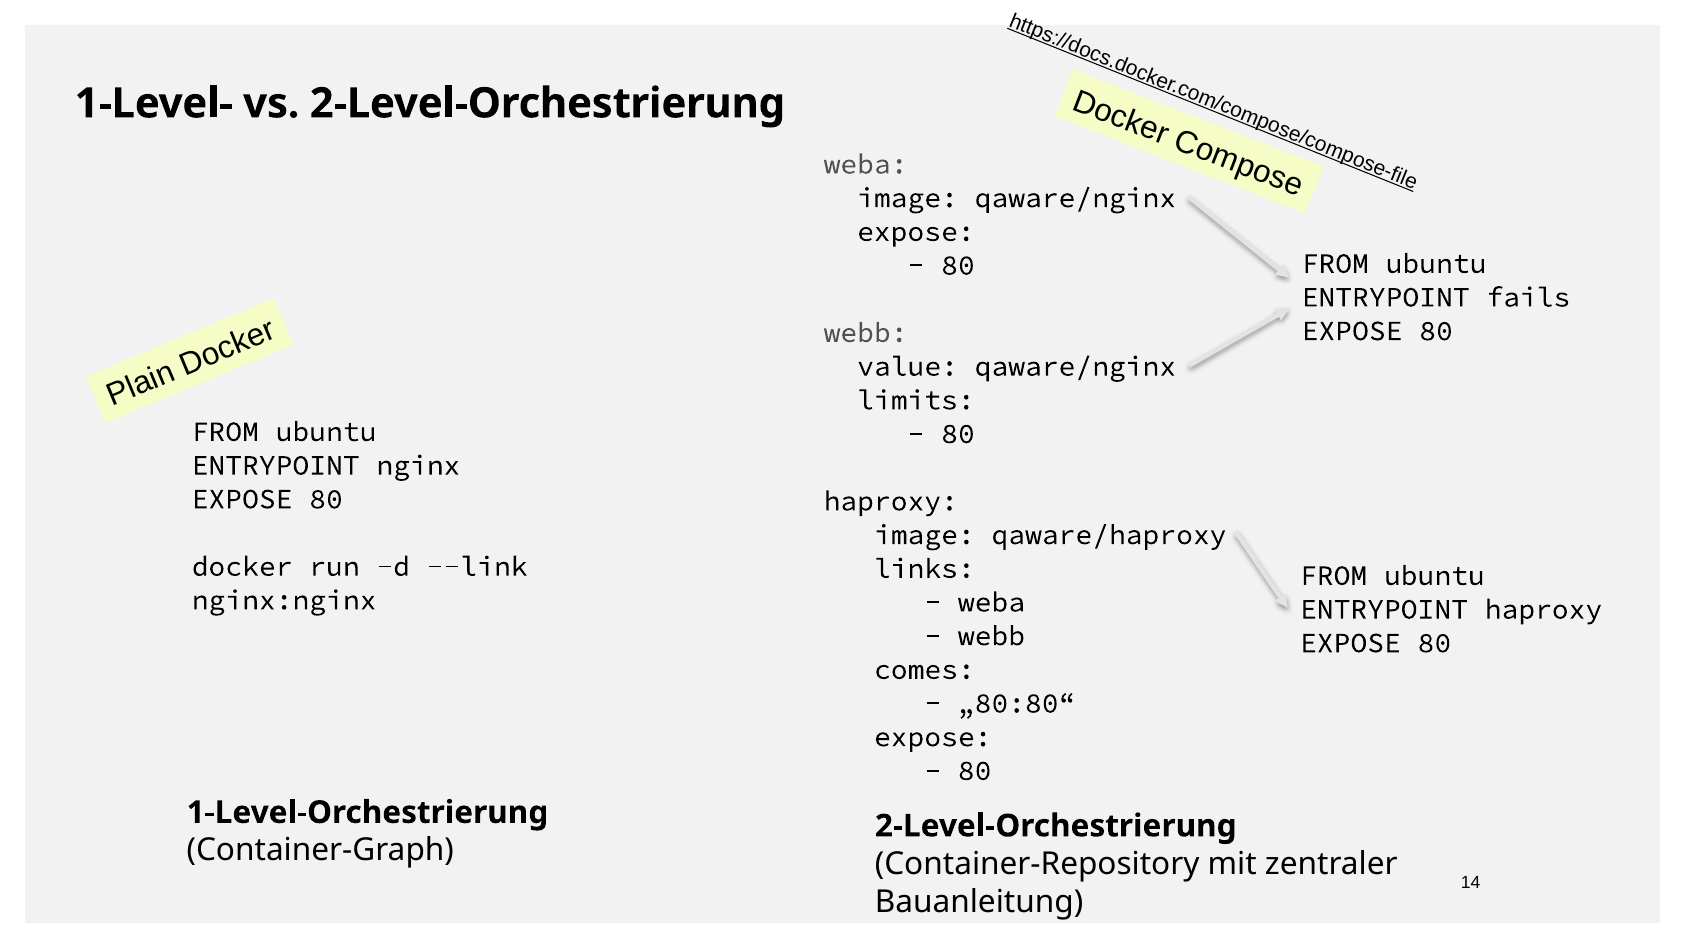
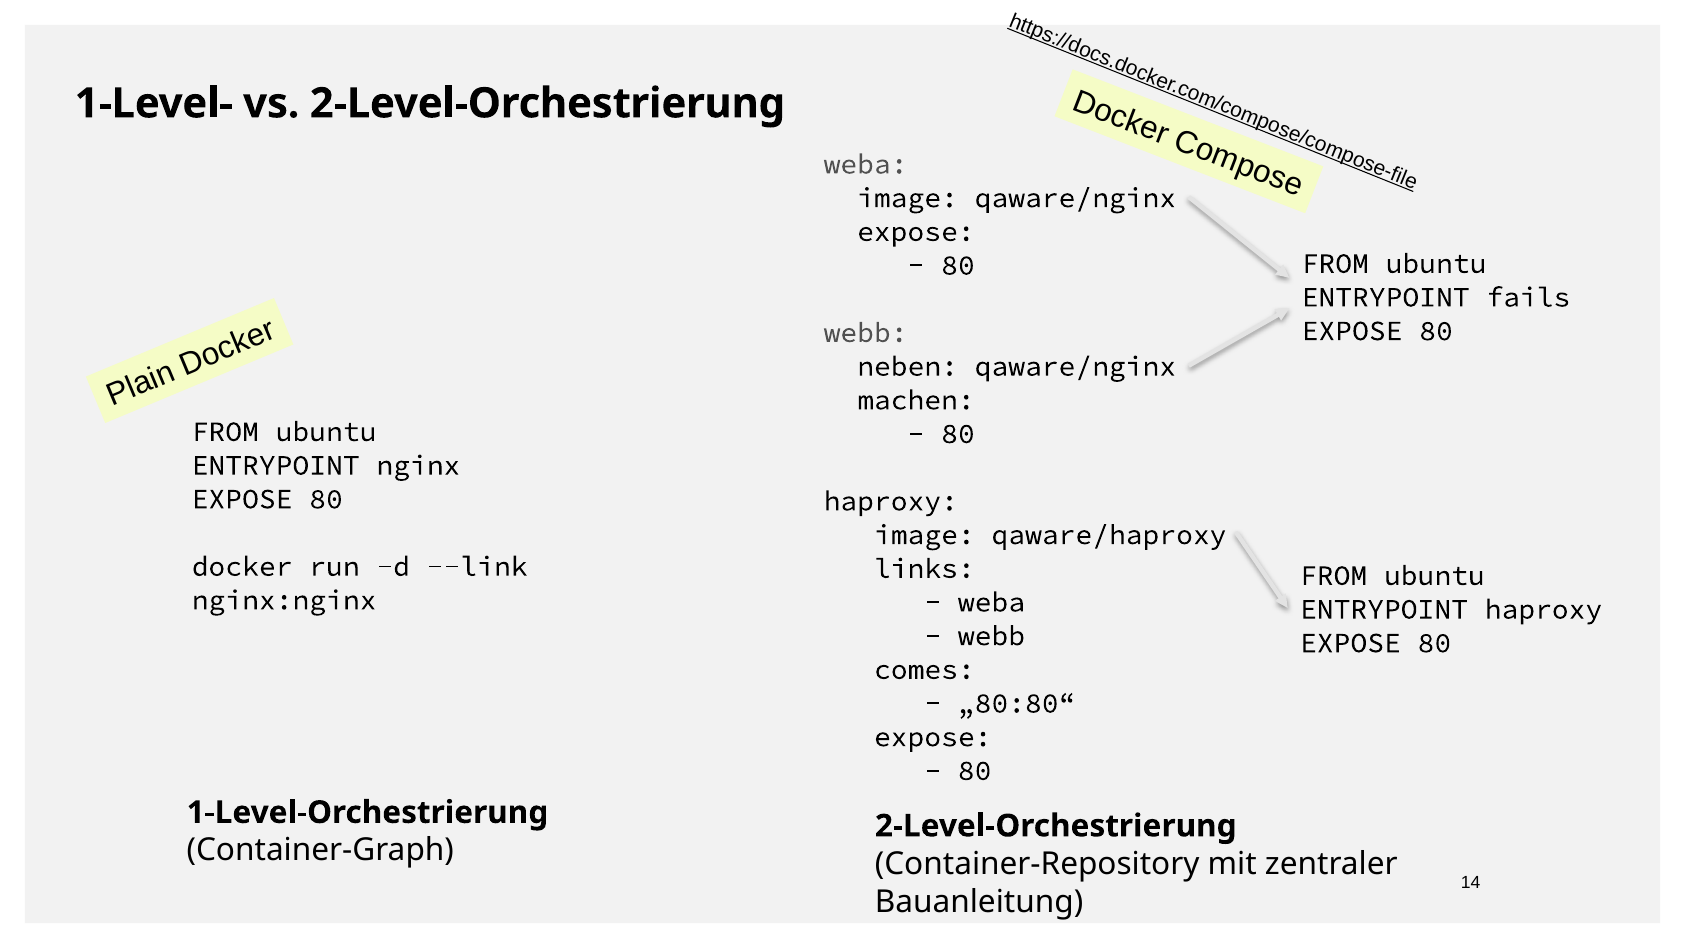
value: value -> neben (908, 366)
limits: limits -> machen (916, 400)
